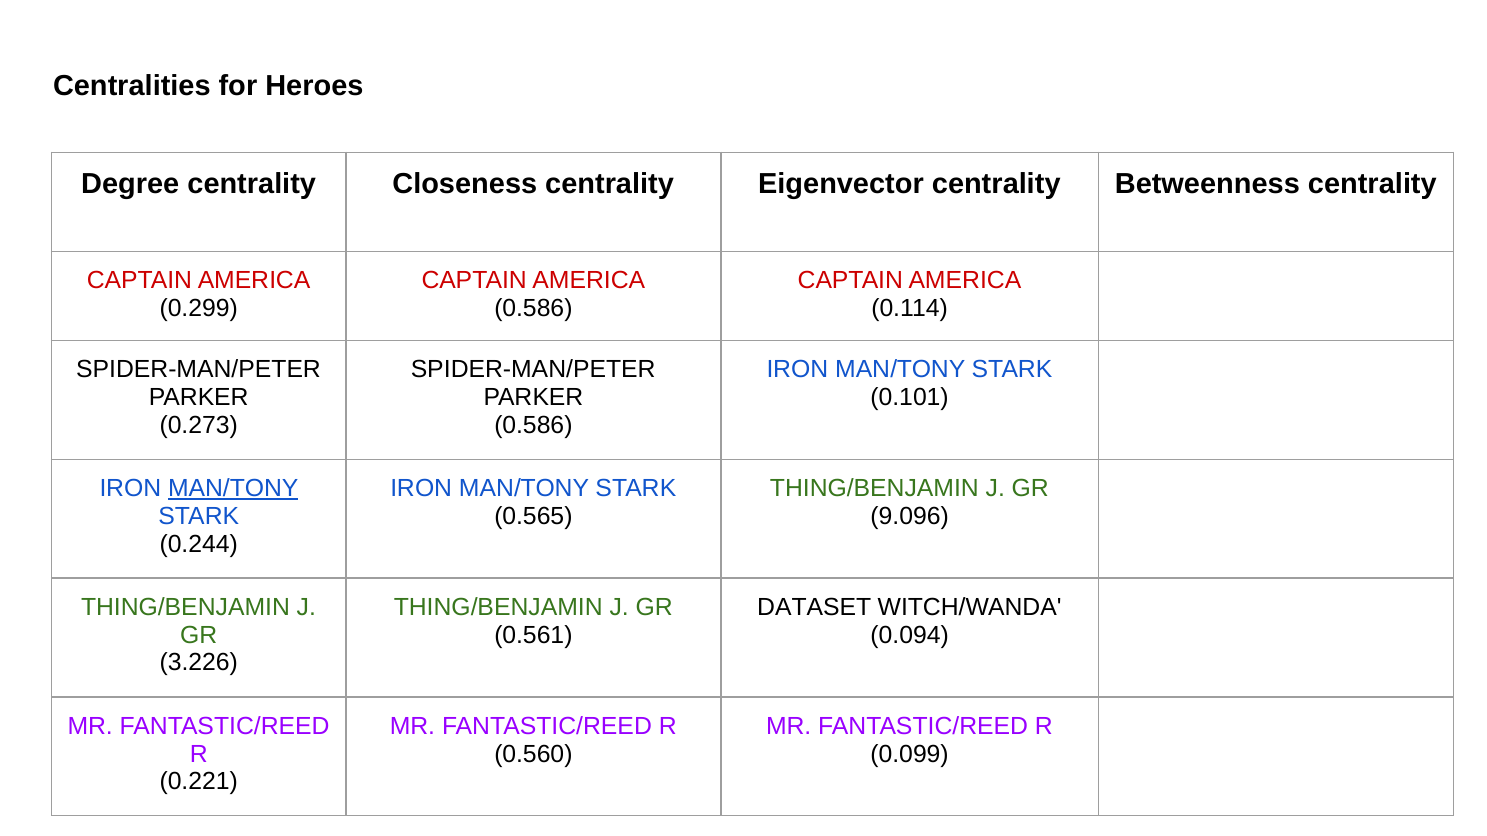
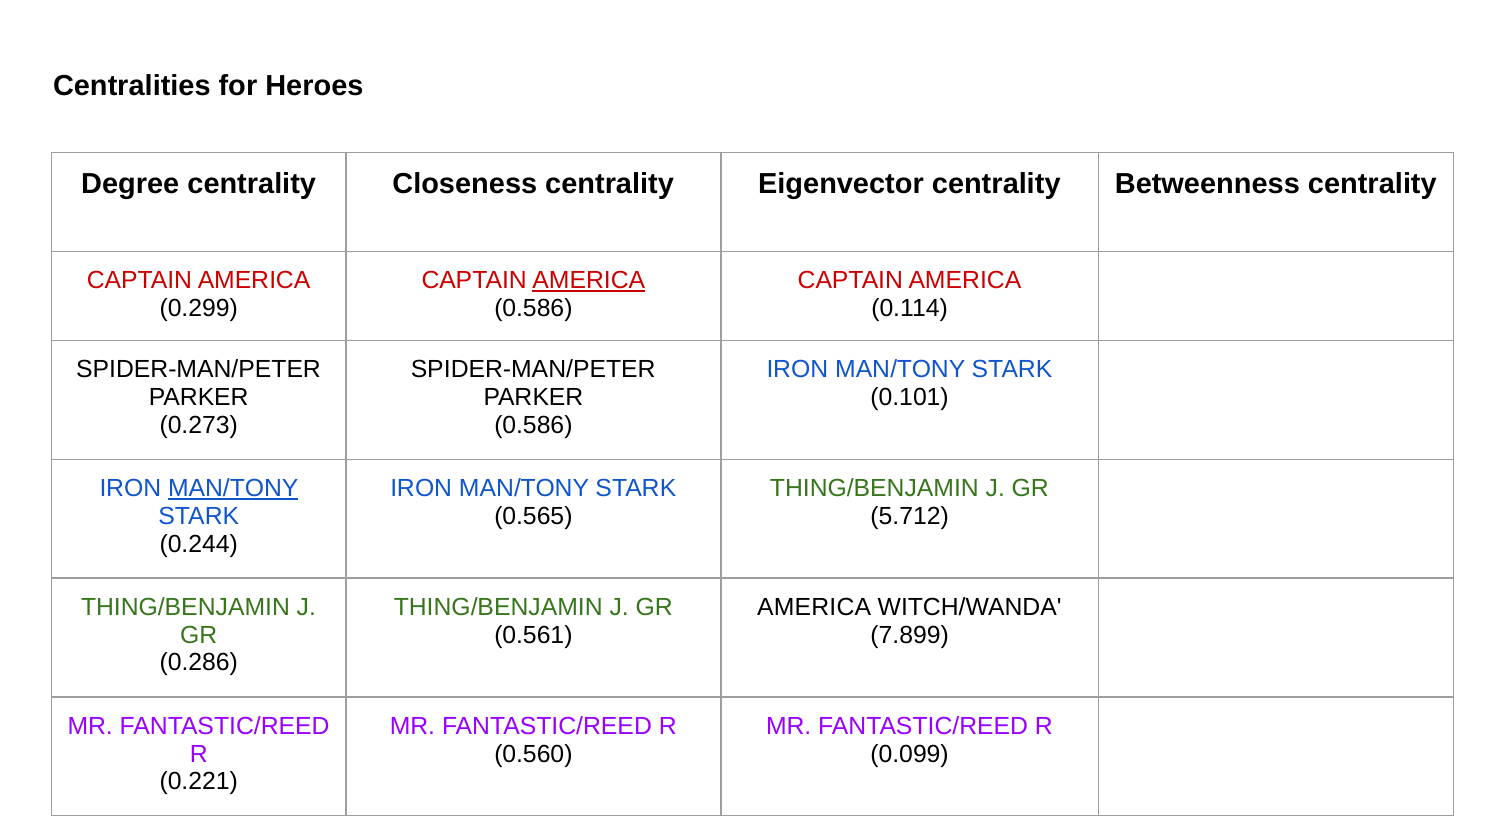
AMERICA underline: none -> present (589, 281)
9.096: 9.096 -> 5.712 (910, 516)
DATASET: DATASET -> AMERICA (814, 608)
0.094: 0.094 -> 7.899 (910, 635)
3.226: 3.226 -> 0.286 (199, 663)
